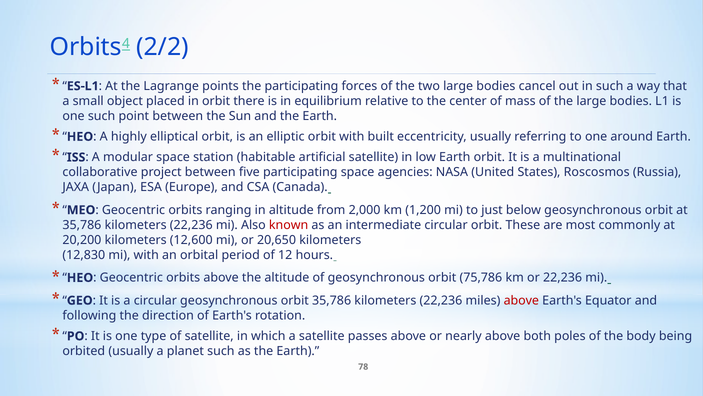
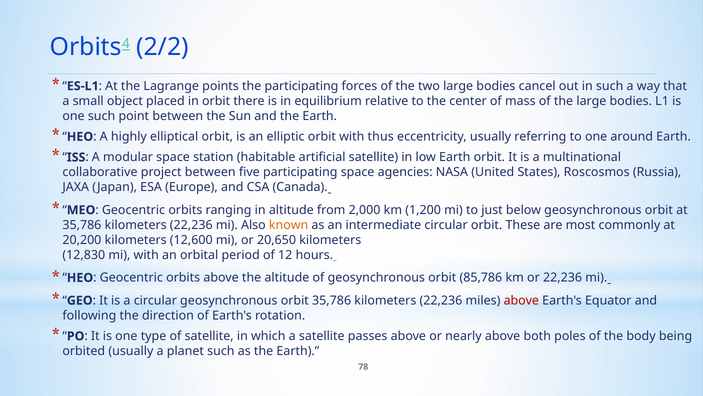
built: built -> thus (381, 137)
known colour: red -> orange (289, 225)
75,786: 75,786 -> 85,786 (481, 277)
